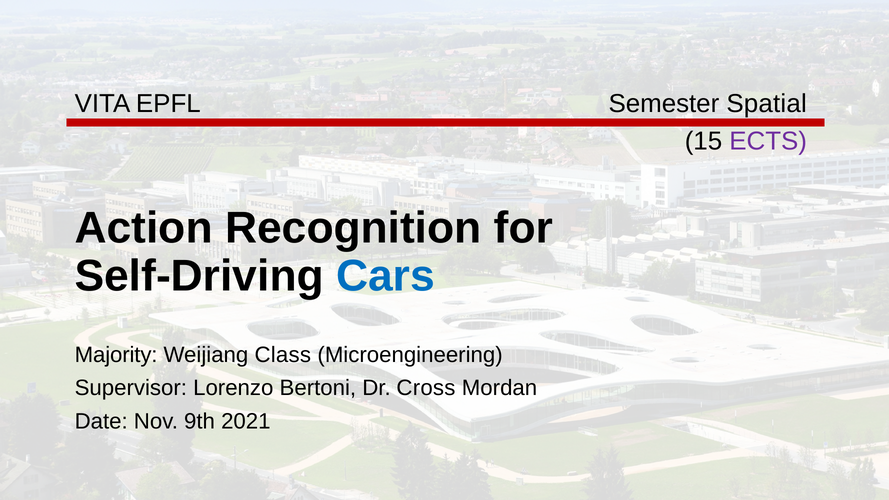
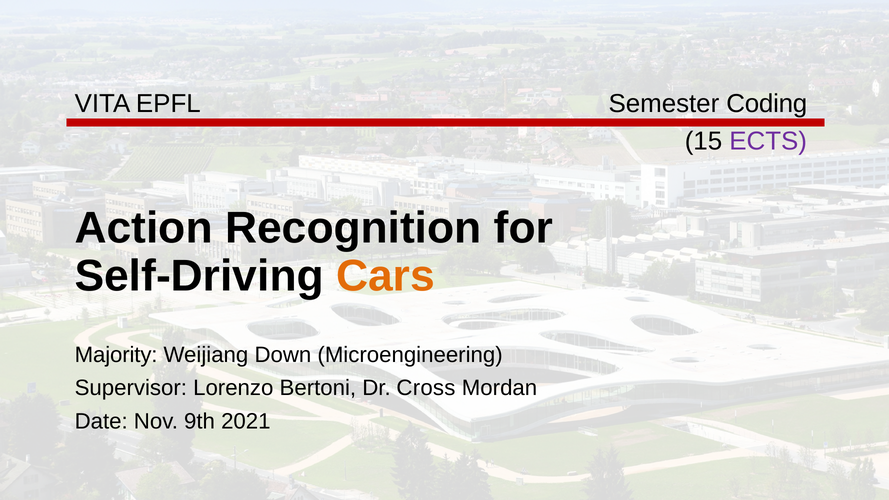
Spatial: Spatial -> Coding (767, 104)
Cars colour: blue -> orange (385, 276)
Class: Class -> Down (283, 355)
